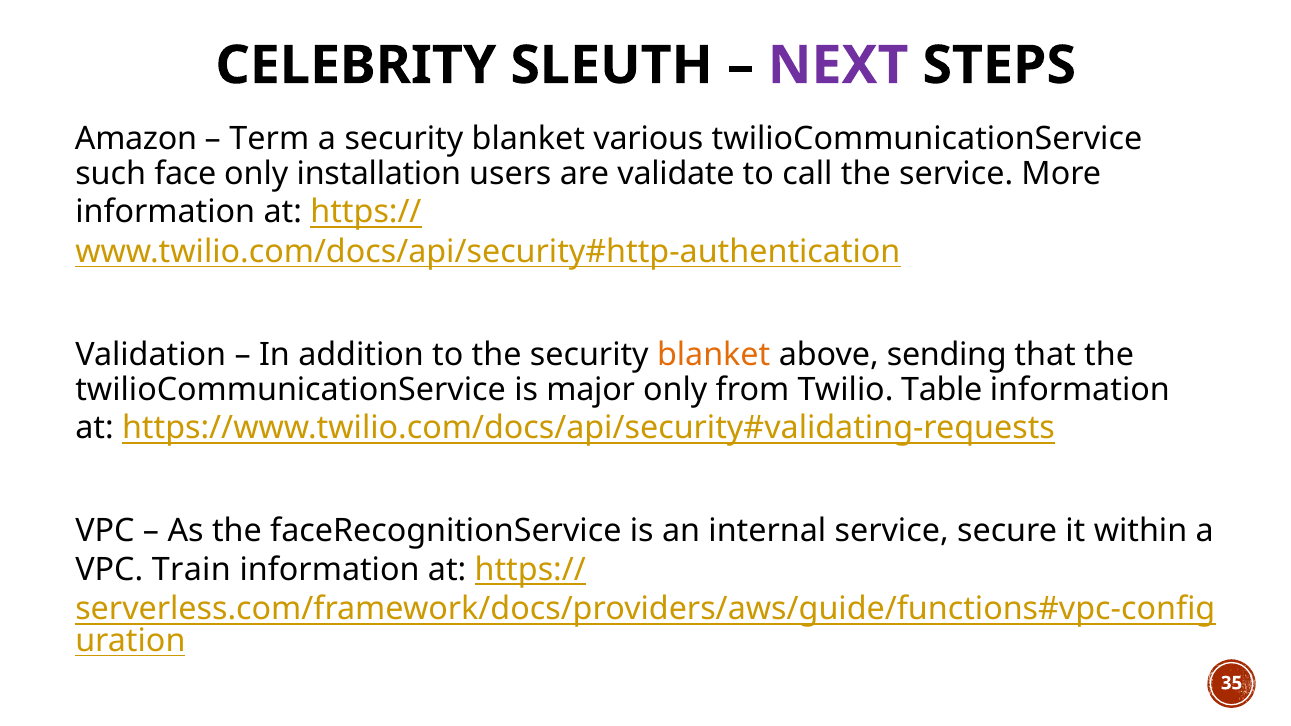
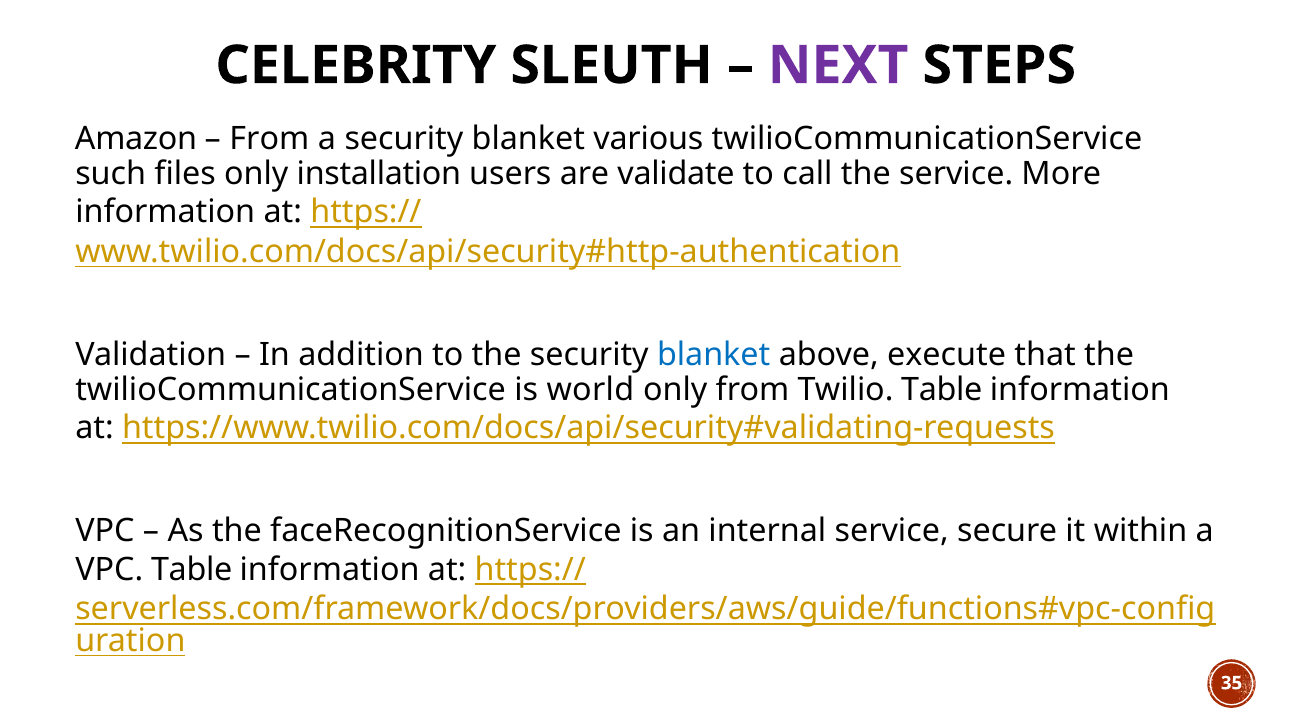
Term: Term -> From (269, 139)
face: face -> files (185, 173)
blanket colour: orange -> blue (714, 355)
sending: sending -> execute (947, 355)
major: major -> world (590, 389)
VPC Train: Train -> Table (192, 570)
